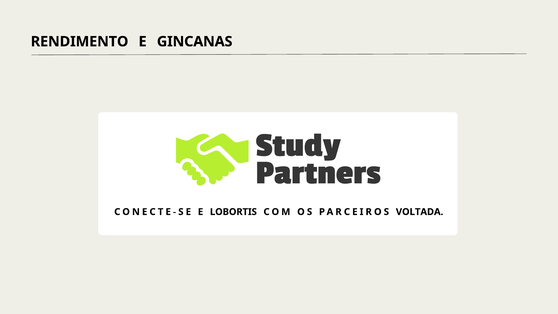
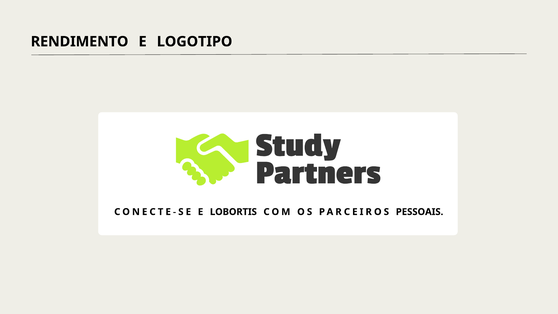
GINCANAS: GINCANAS -> LOGOTIPO (195, 42)
VOLTADA: VOLTADA -> PESSOAIS (420, 212)
